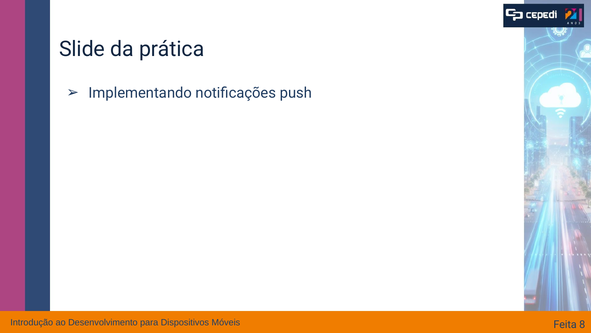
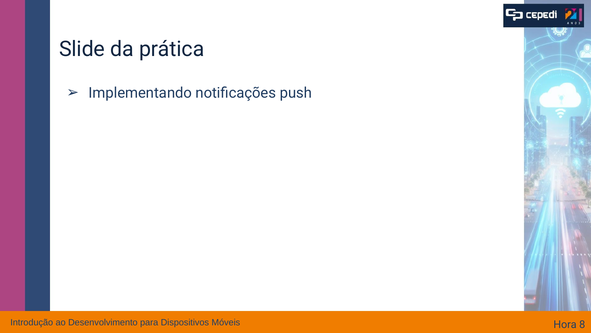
Feita: Feita -> Hora (565, 324)
